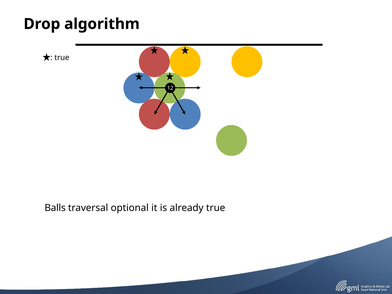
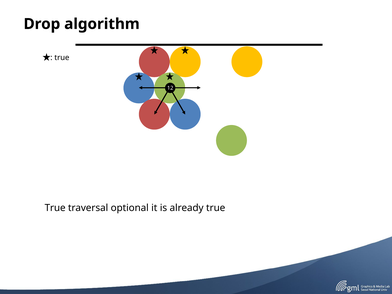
Balls: Balls -> True (55, 208)
